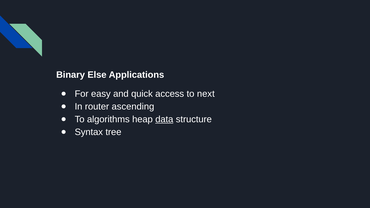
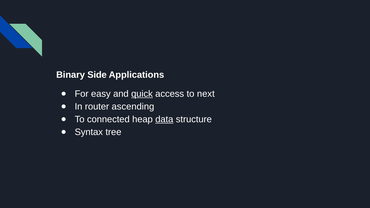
Else: Else -> Side (97, 75)
quick underline: none -> present (142, 94)
algorithms: algorithms -> connected (108, 119)
